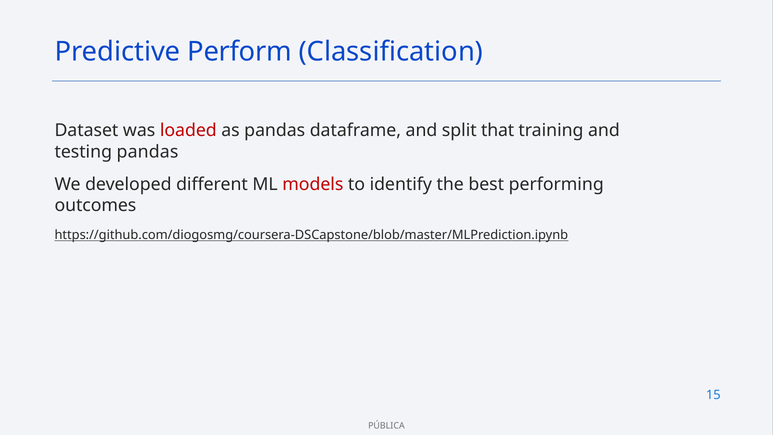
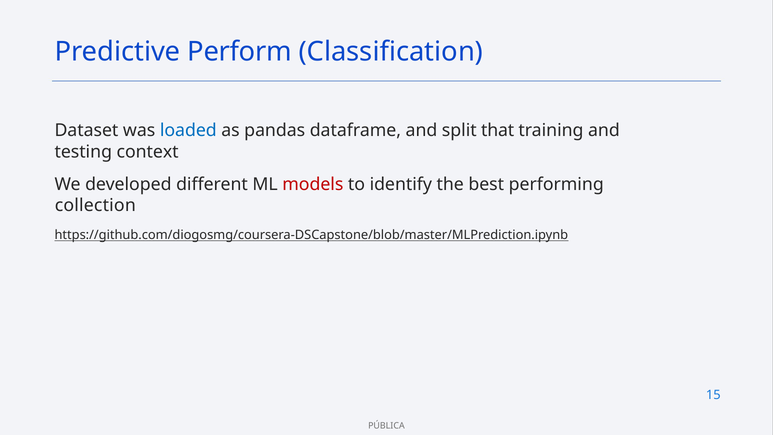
loaded colour: red -> blue (188, 130)
testing pandas: pandas -> context (148, 152)
outcomes: outcomes -> collection (95, 205)
